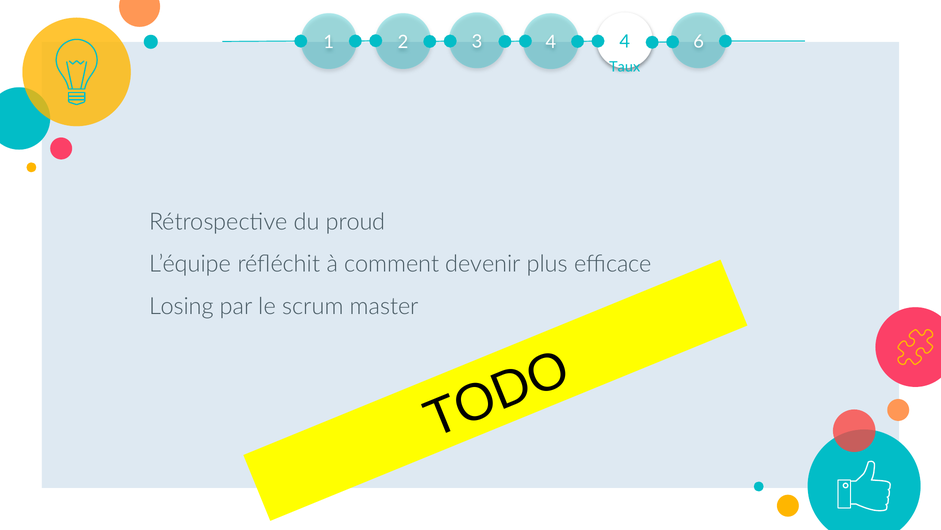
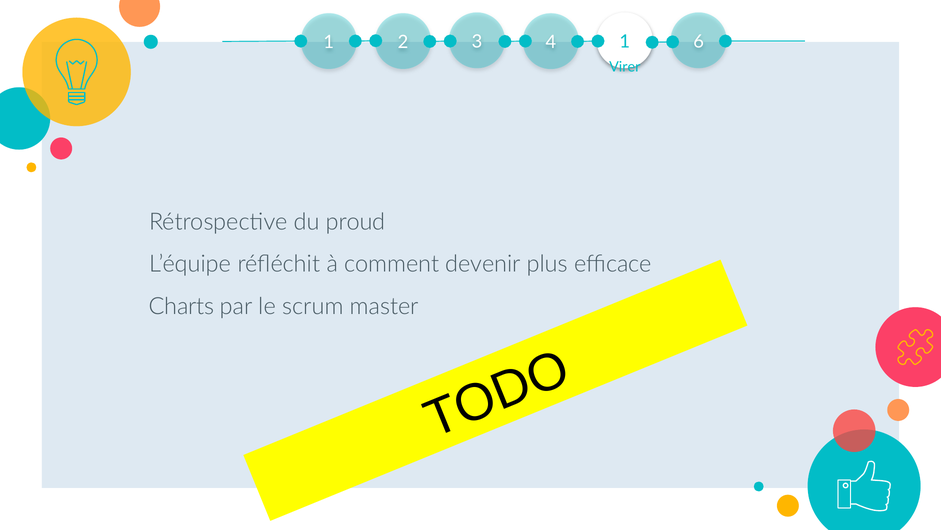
4 4: 4 -> 1 (625, 42)
Taux: Taux -> Virer (625, 67)
Losing: Losing -> Charts (181, 306)
